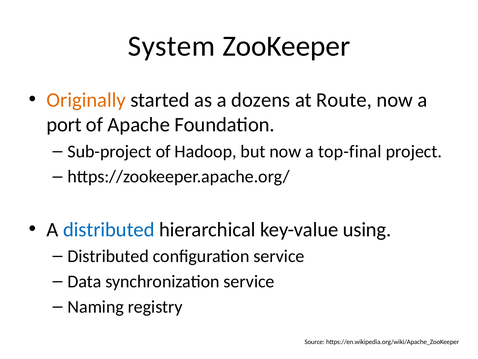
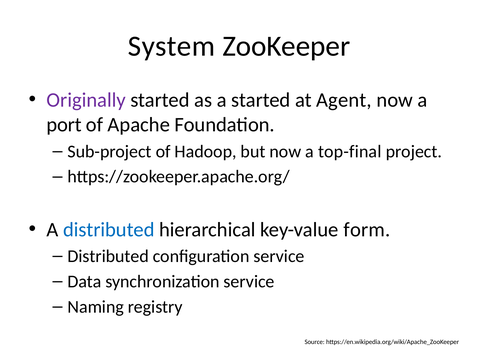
Originally colour: orange -> purple (86, 100)
a dozens: dozens -> started (261, 100)
Route: Route -> Agent (344, 100)
using: using -> form (367, 229)
